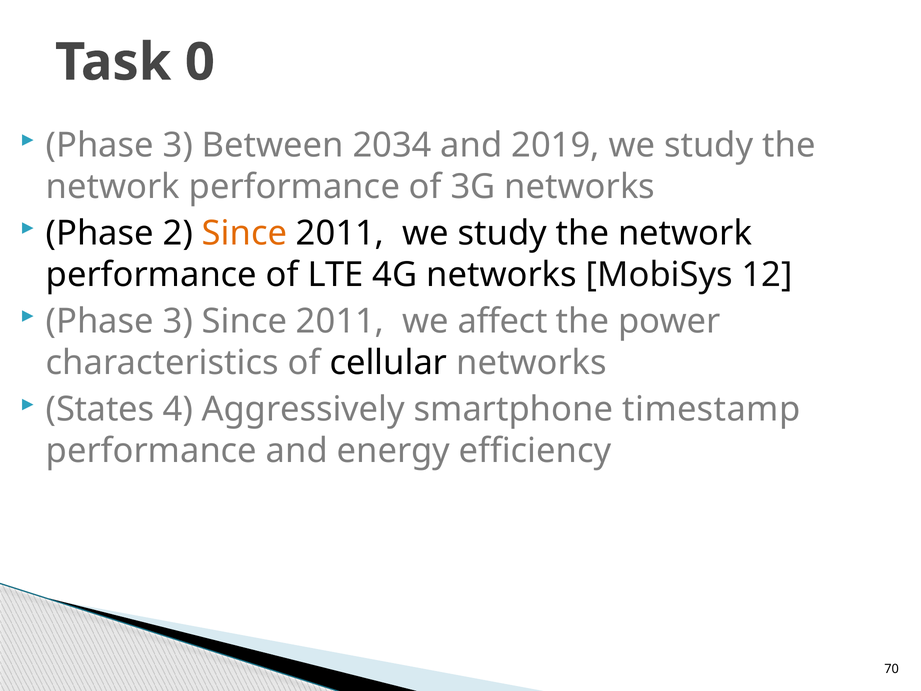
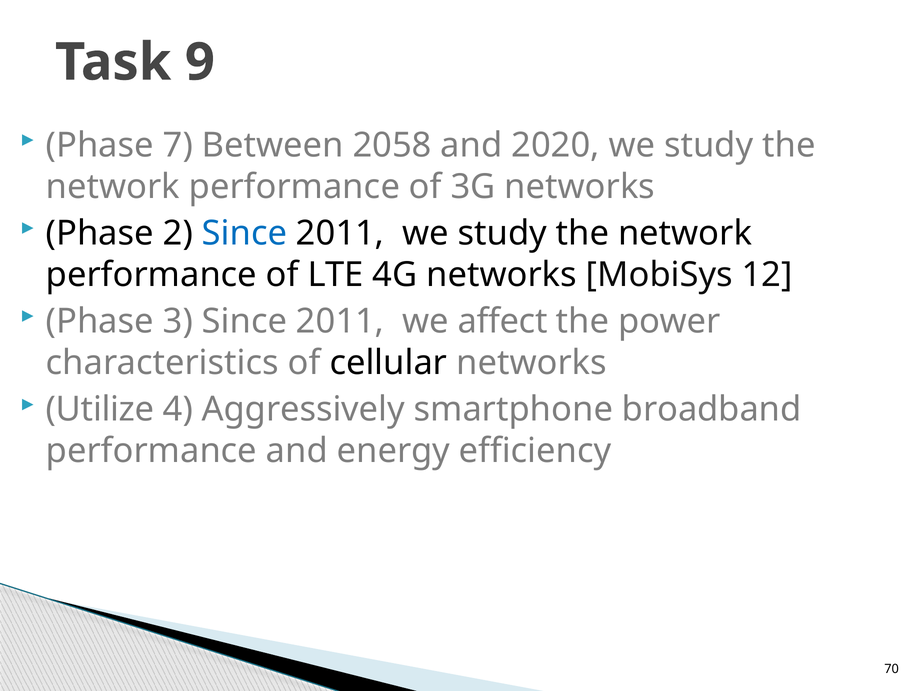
0: 0 -> 9 (200, 62)
3: 3 -> 7 (178, 145)
2034: 2034 -> 2058 (392, 145)
2019: 2019 -> 2020 (556, 145)
Since colour: orange -> blue (244, 233)
States: States -> Utilize (100, 409)
timestamp: timestamp -> broadband (712, 409)
